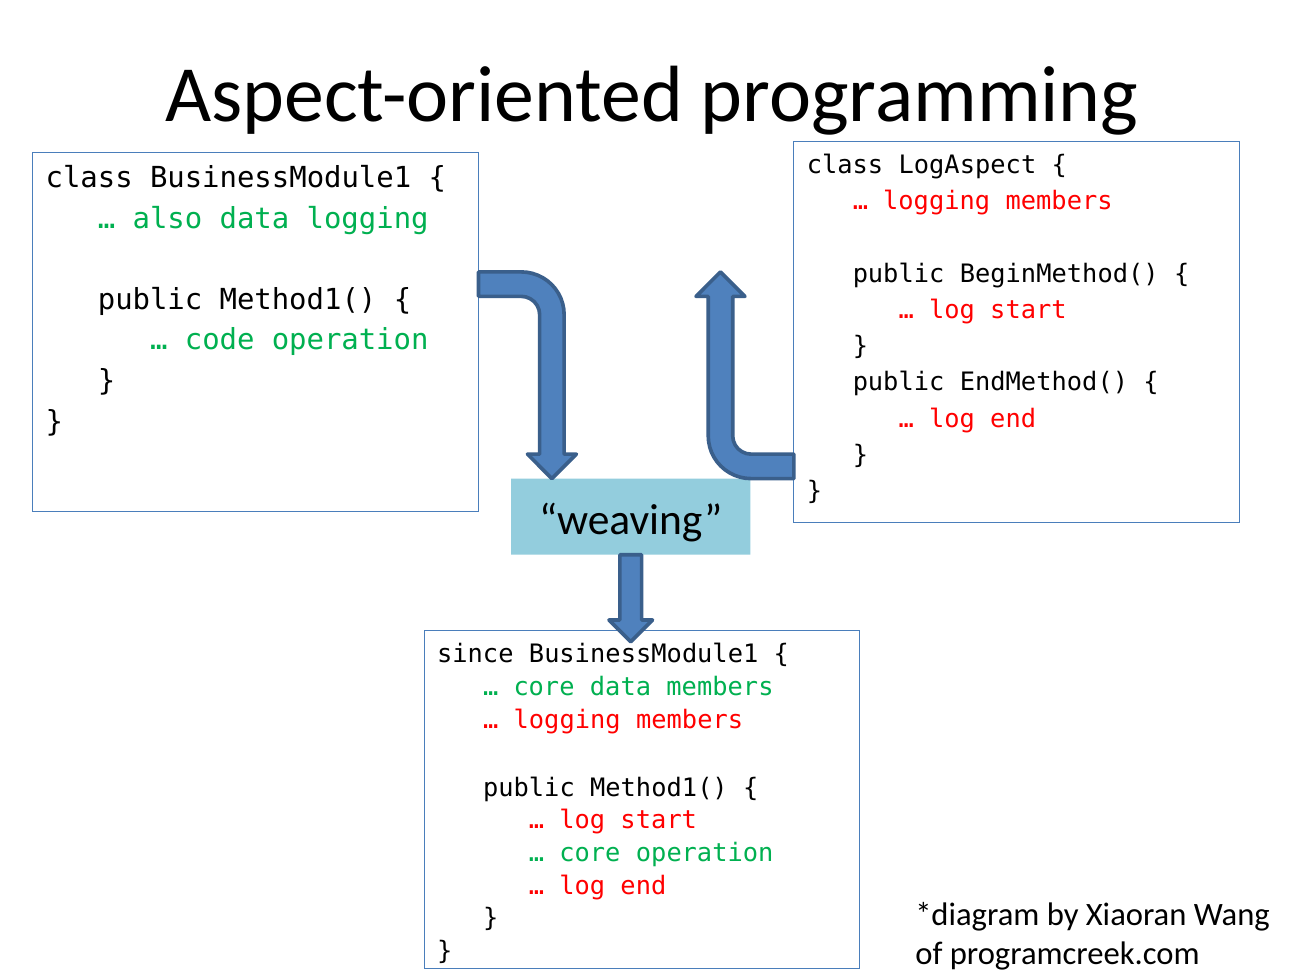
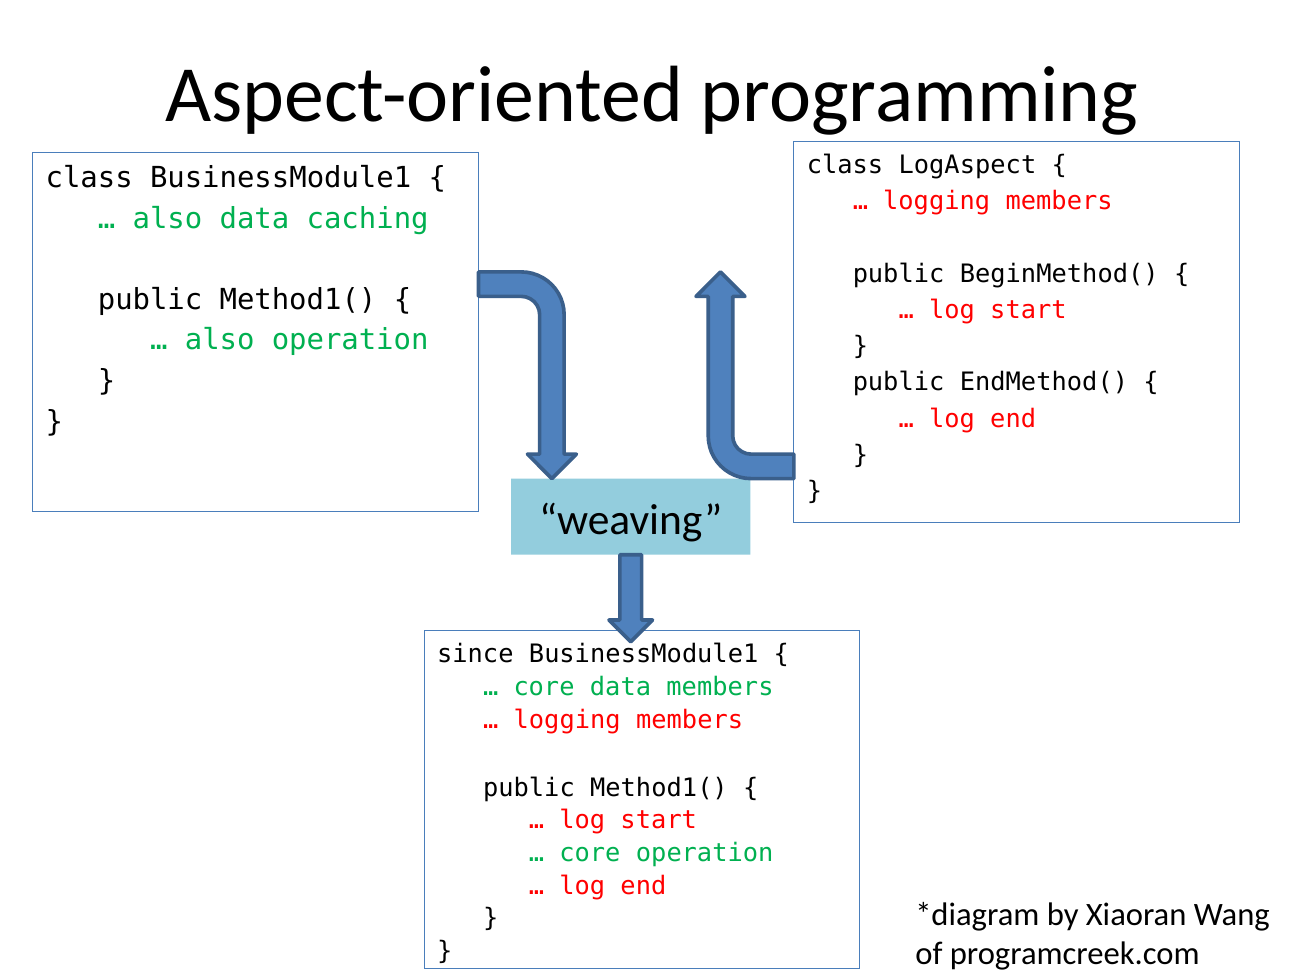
data logging: logging -> caching (368, 219)
code: code -> also (220, 340)
